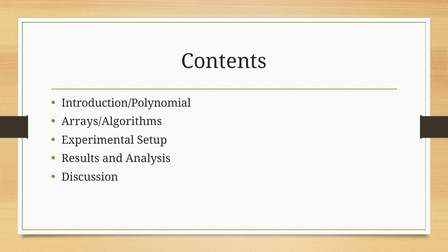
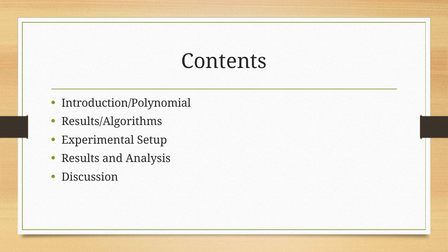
Arrays/Algorithms: Arrays/Algorithms -> Results/Algorithms (112, 122)
